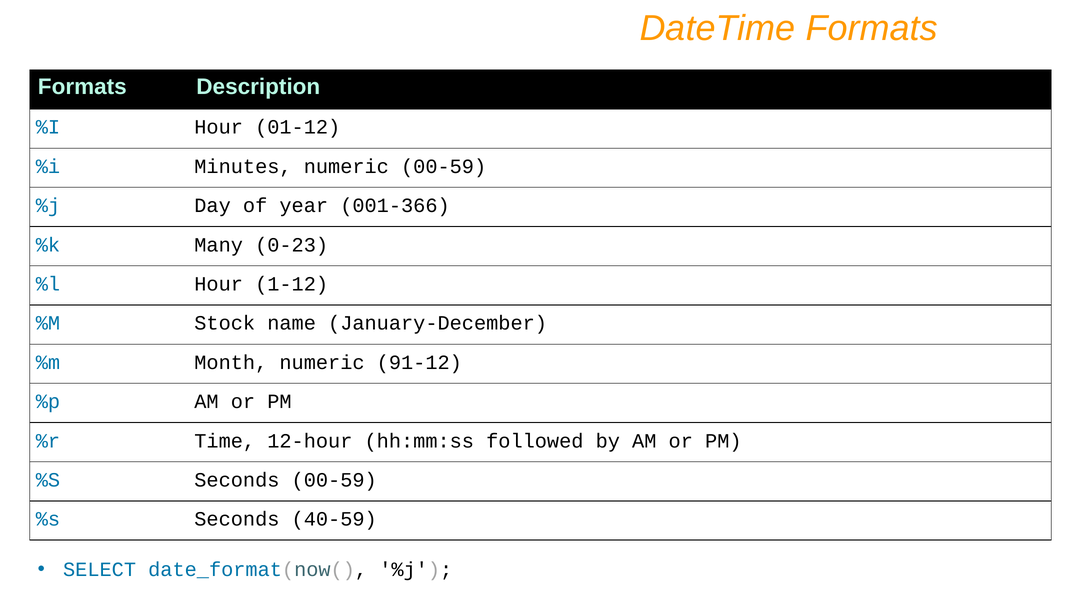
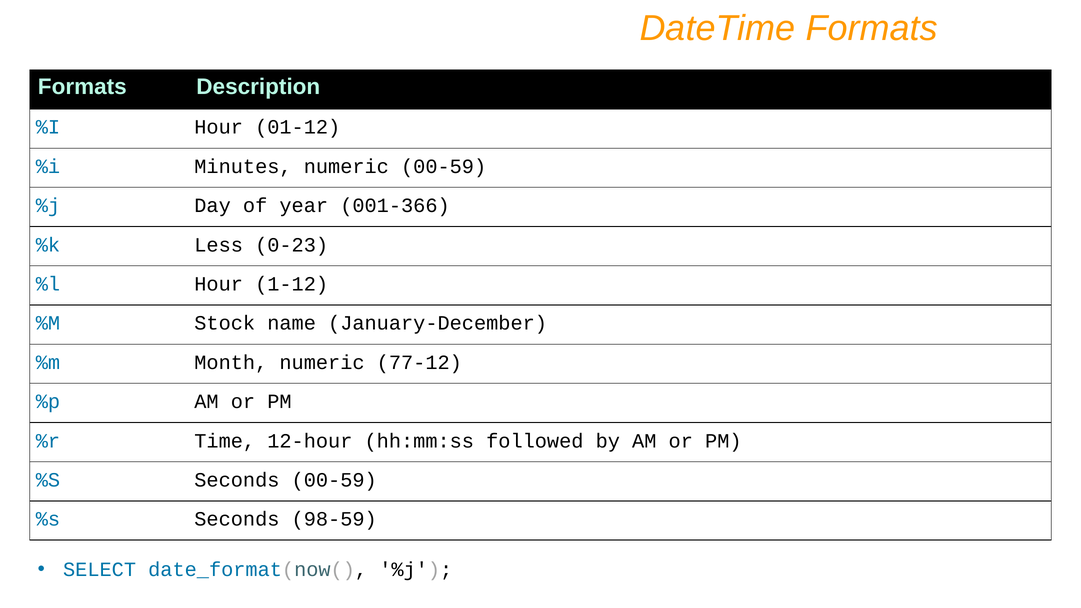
Many: Many -> Less (219, 245)
91-12: 91-12 -> 77-12 (419, 362)
40-59: 40-59 -> 98-59 (334, 519)
